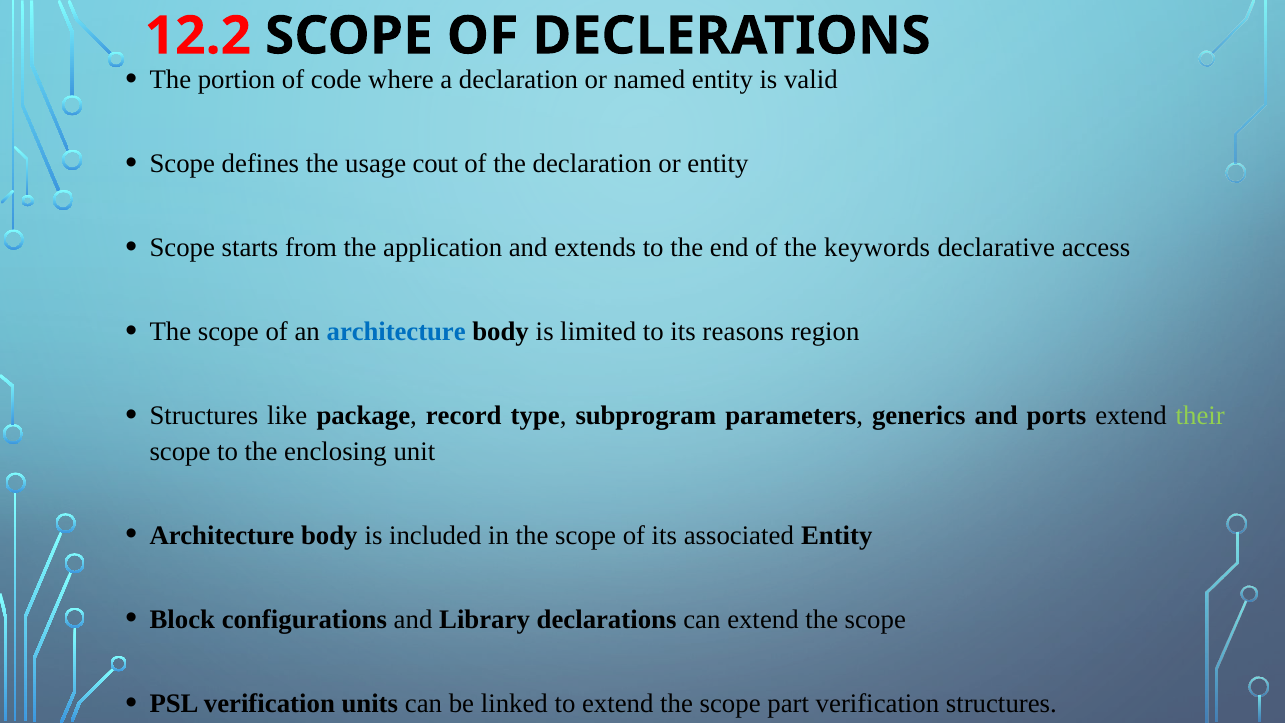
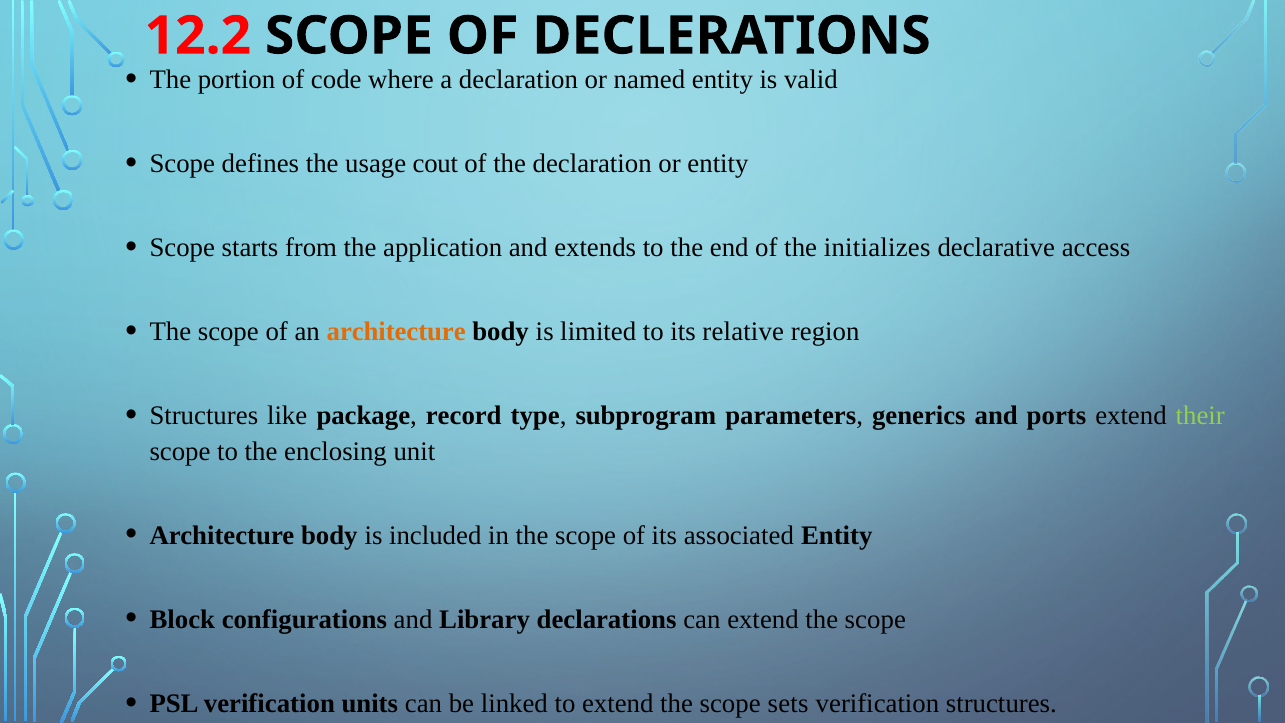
keywords: keywords -> initializes (877, 248)
architecture colour: blue -> orange (396, 332)
reasons: reasons -> relative (743, 332)
part: part -> sets (788, 703)
